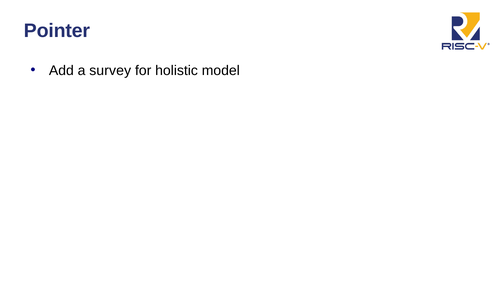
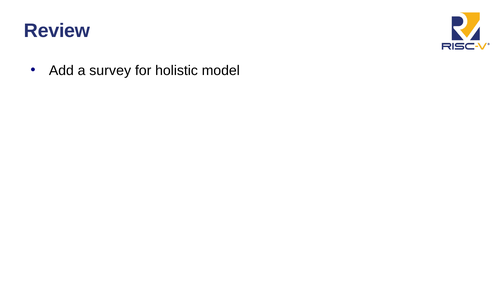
Pointer: Pointer -> Review (57, 31)
